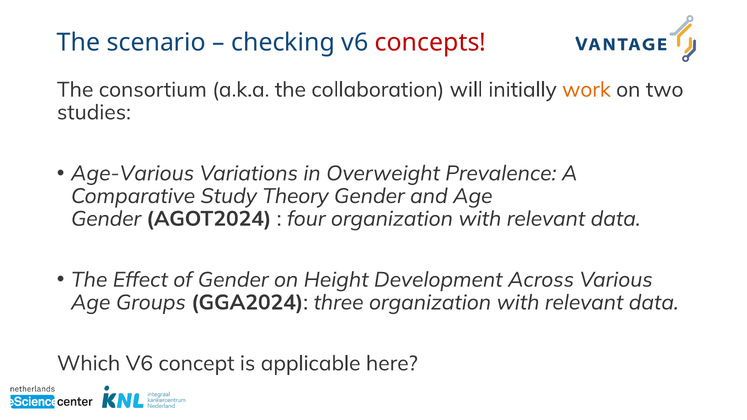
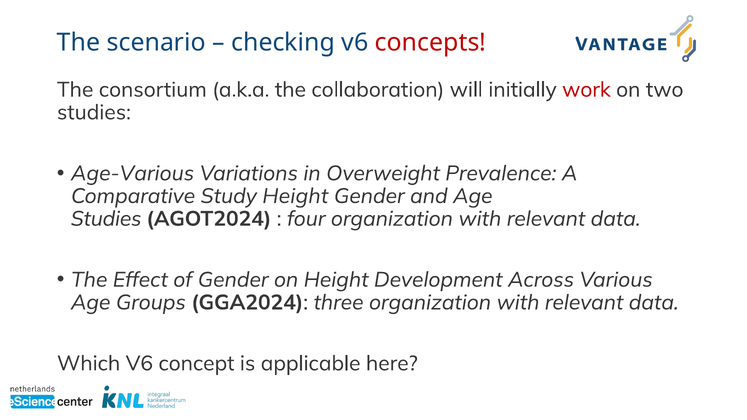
work colour: orange -> red (586, 90)
Study Theory: Theory -> Height (295, 196)
Gender: Gender -> Studies (106, 219)
